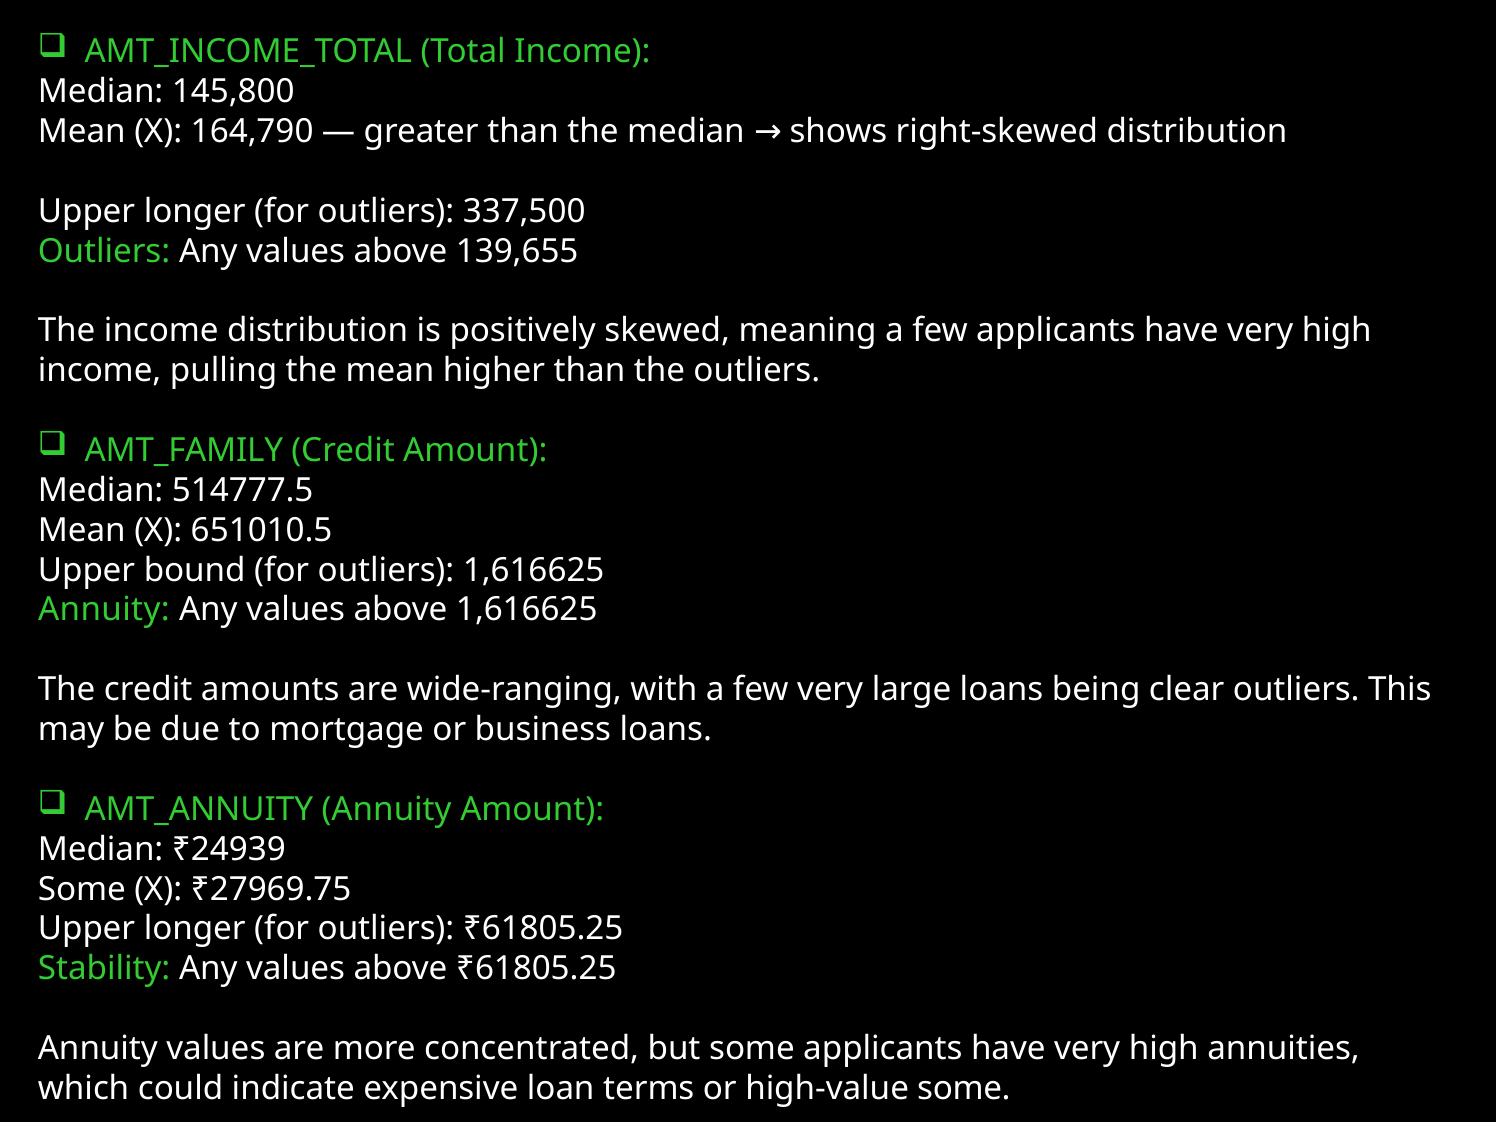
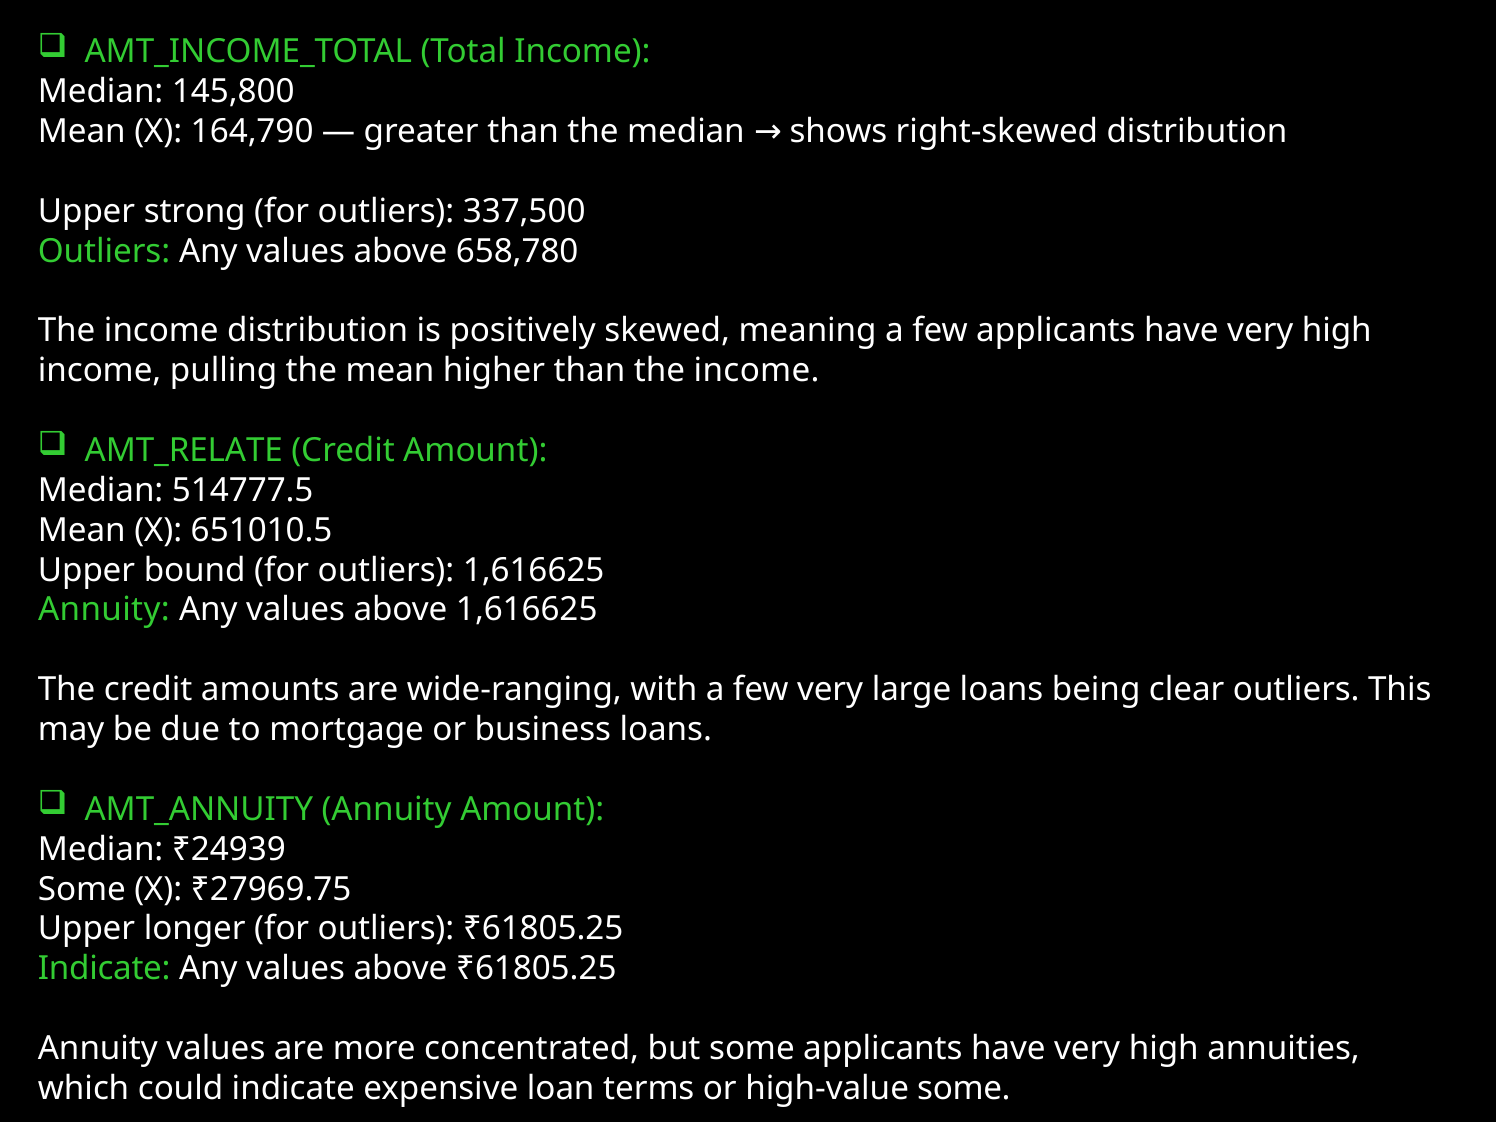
longer: longer -> strong (195, 211)
139,655: 139,655 -> 658,780 (517, 251)
than the outliers: outliers -> income (757, 371)
AMT_FAMILY: AMT_FAMILY -> AMT_RELATE (184, 450)
Stability: Stability -> Indicate (104, 969)
